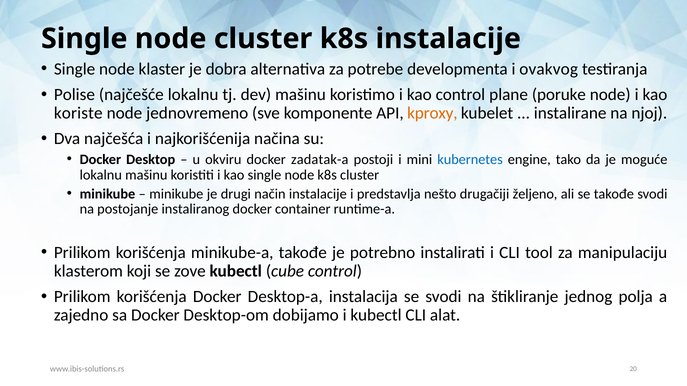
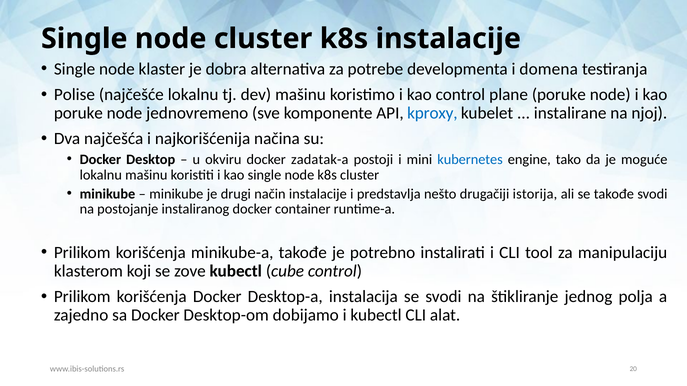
ovakvog: ovakvog -> domena (549, 69)
koriste: koriste -> poruke (78, 113)
kproxy colour: orange -> blue (432, 113)
željeno: željeno -> istorija (535, 194)
